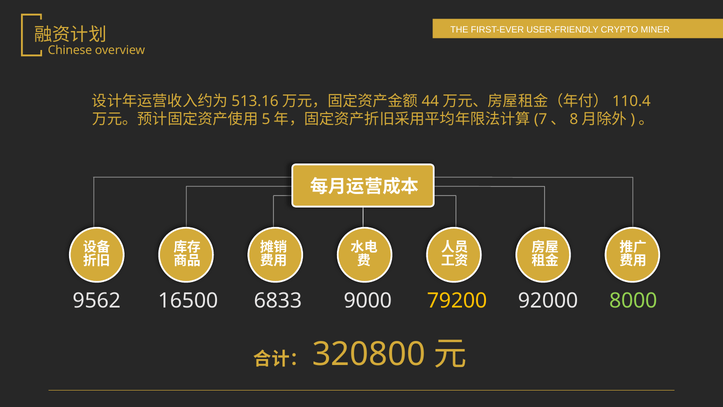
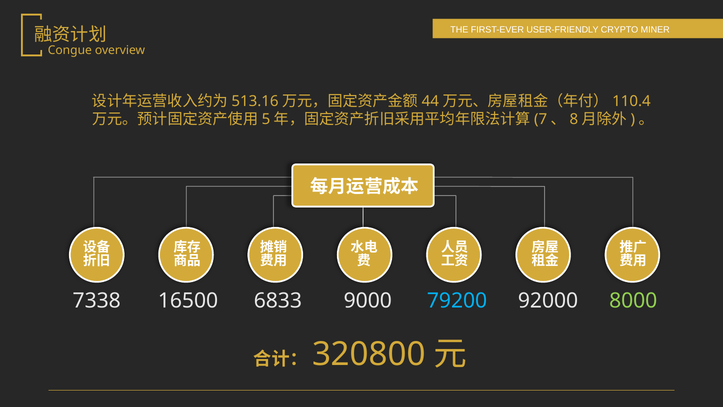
Chinese: Chinese -> Congue (70, 50)
9562: 9562 -> 7338 (97, 301)
79200 colour: yellow -> light blue (457, 301)
